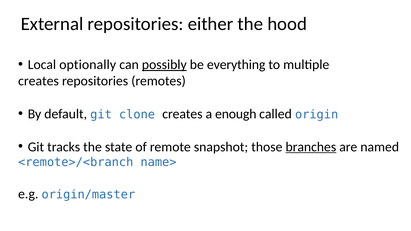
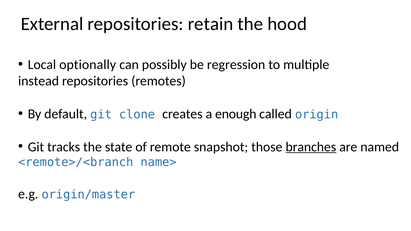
either: either -> retain (211, 24)
possibly underline: present -> none (164, 65)
everything: everything -> regression (236, 65)
creates: creates -> instead (39, 81)
